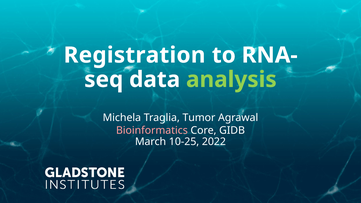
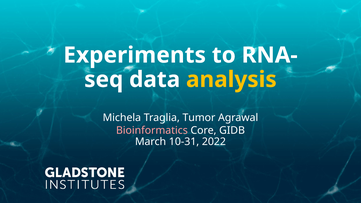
Registration: Registration -> Experiments (135, 55)
analysis colour: light green -> yellow (231, 80)
10-25: 10-25 -> 10-31 (184, 142)
